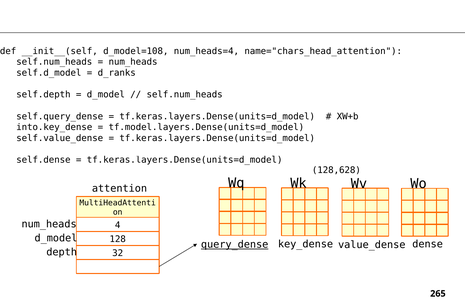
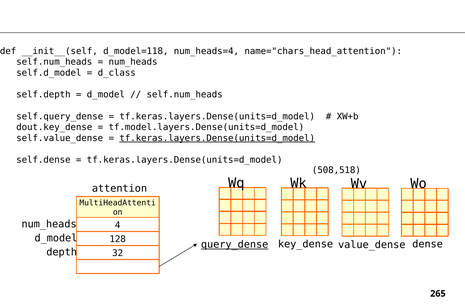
d_model=108: d_model=108 -> d_model=118 (136, 51)
d_ranks: d_ranks -> d_class (117, 73)
into.key_dense: into.key_dense -> dout.key_dense (54, 127)
tf.keras.layers.Dense(units=d_model underline: none -> present (217, 138)
128,628: 128,628 -> 508,518 (336, 170)
